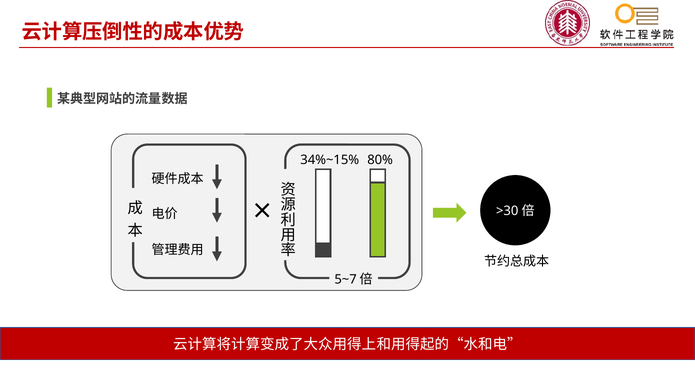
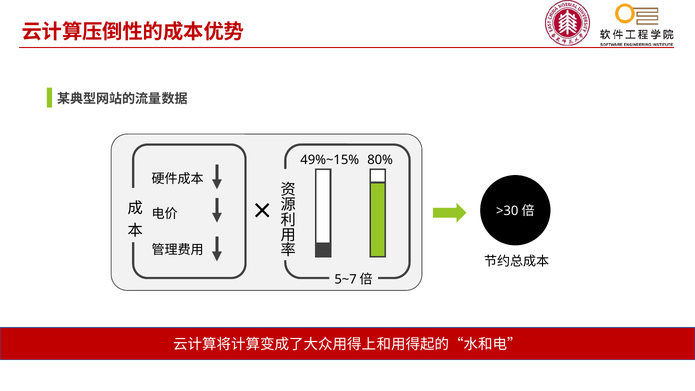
34%~15%: 34%~15% -> 49%~15% (330, 160)
